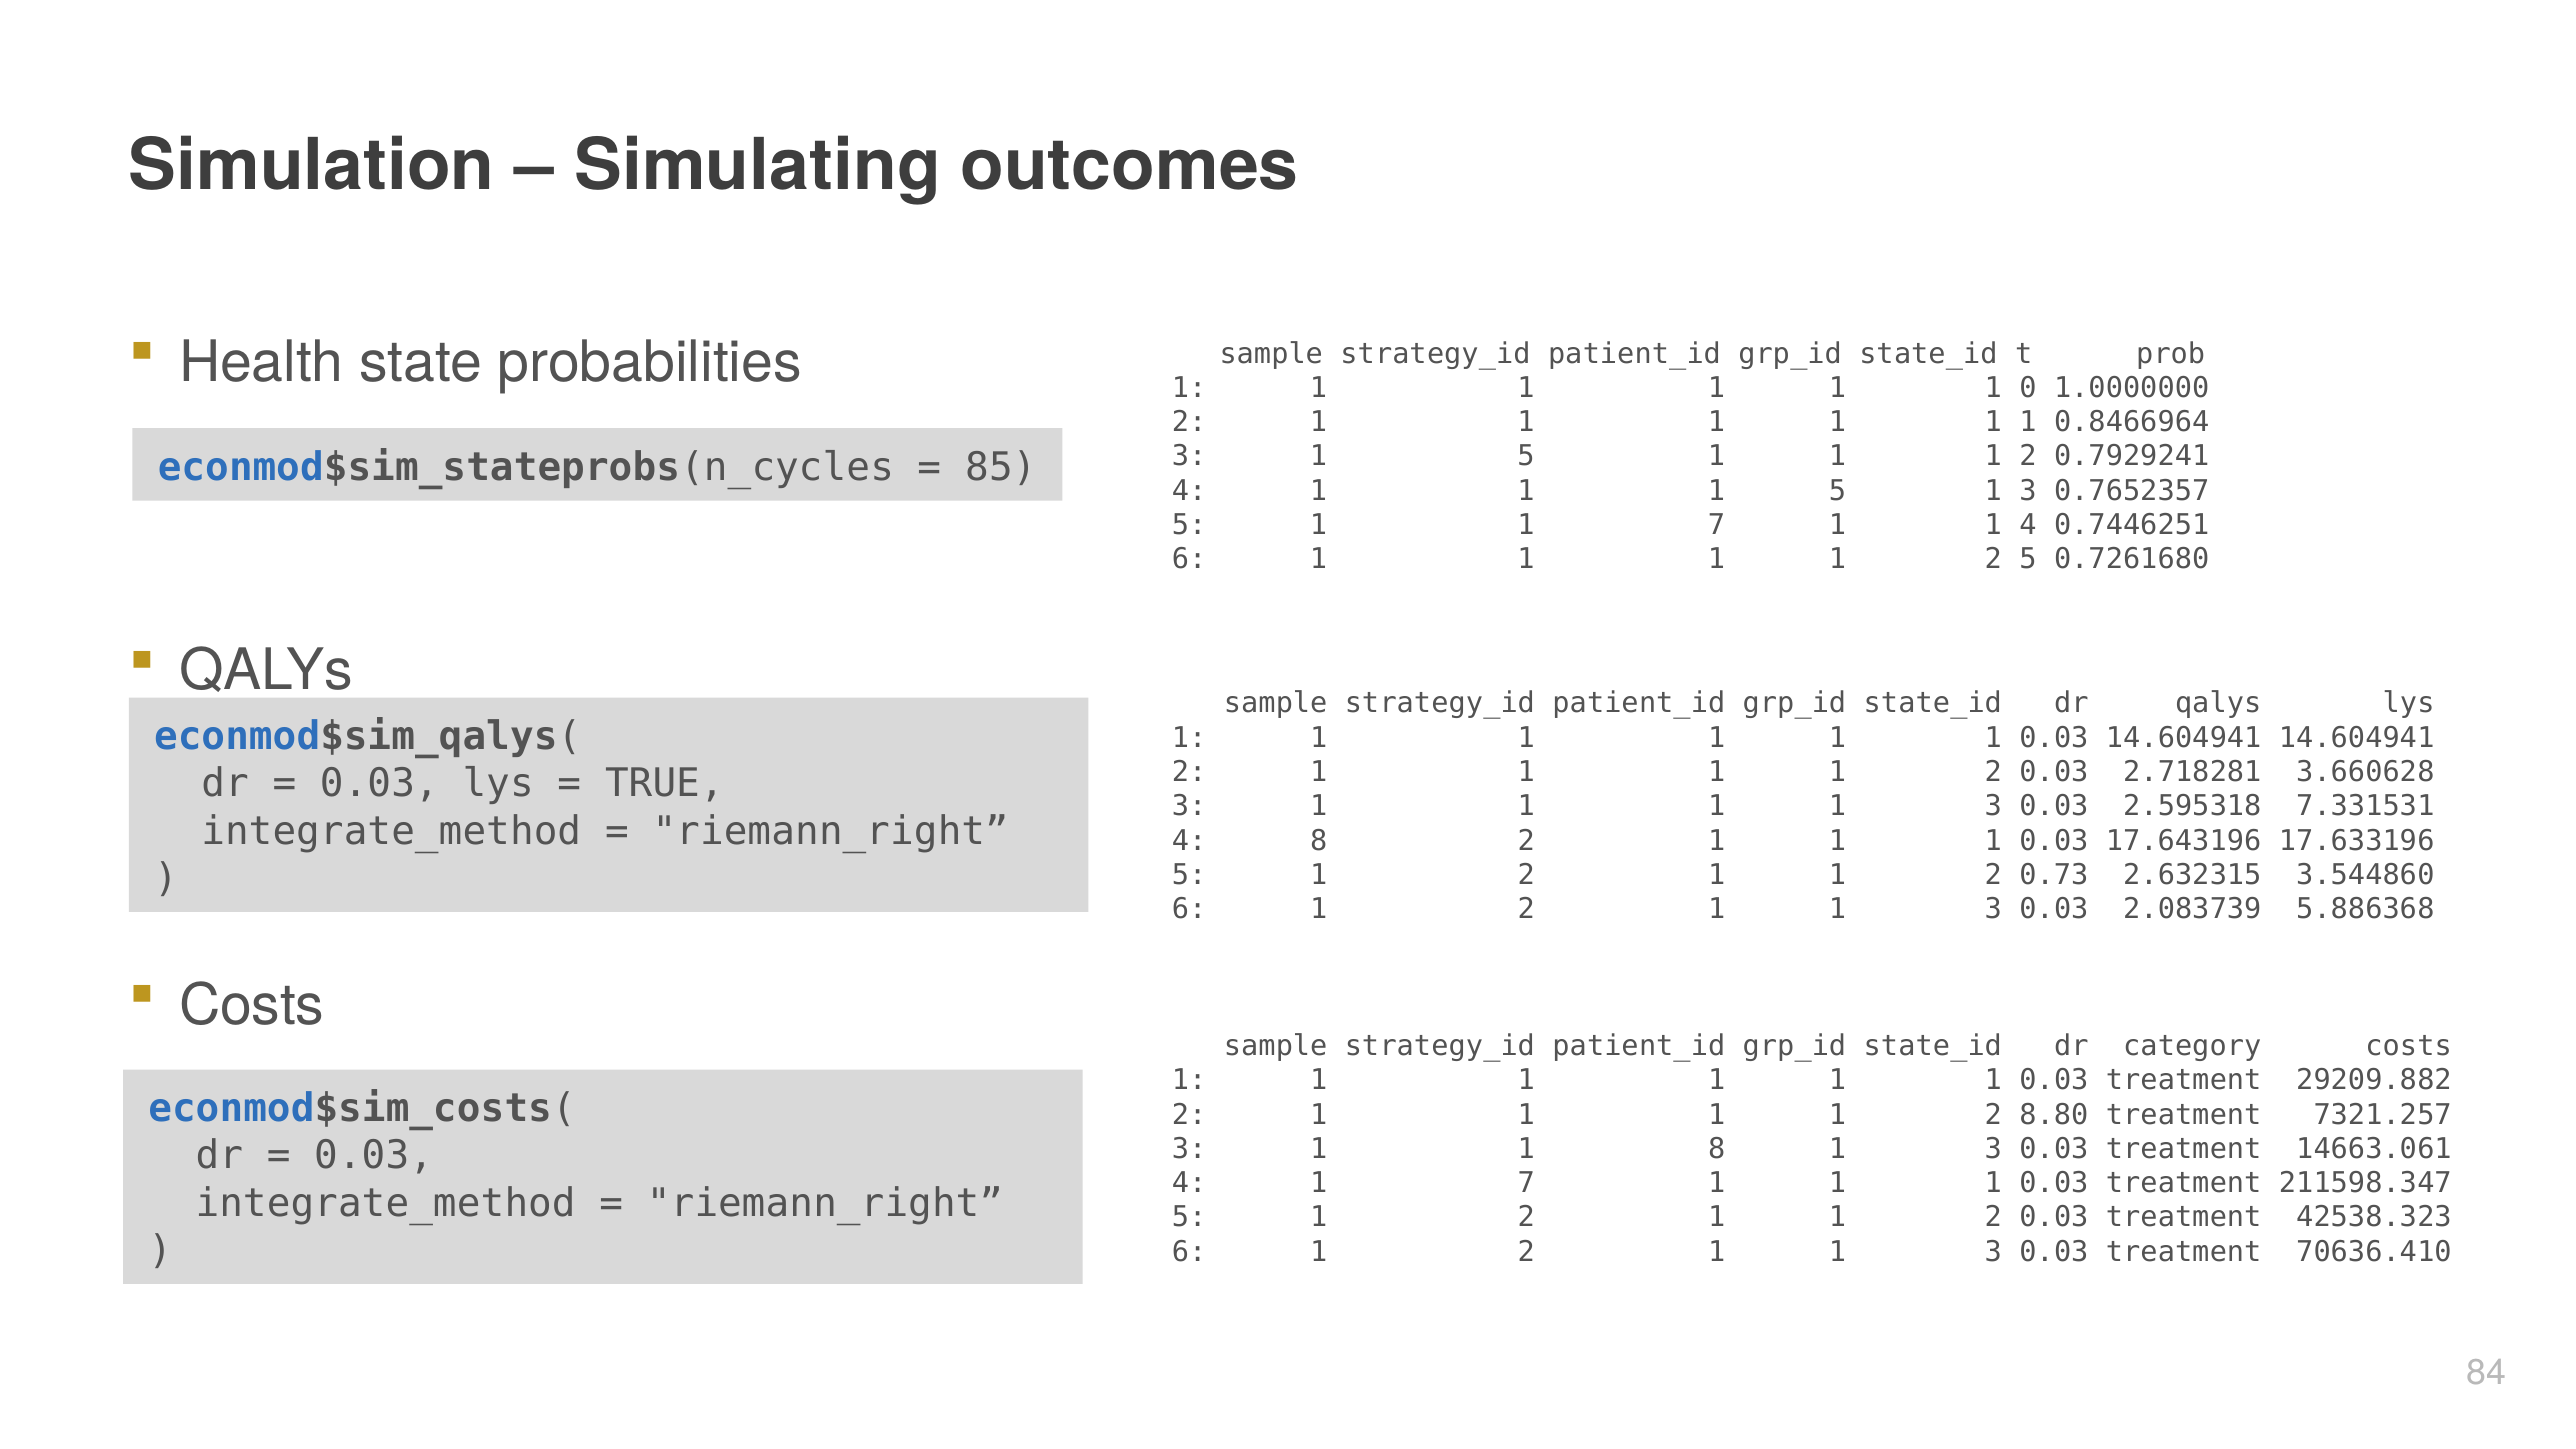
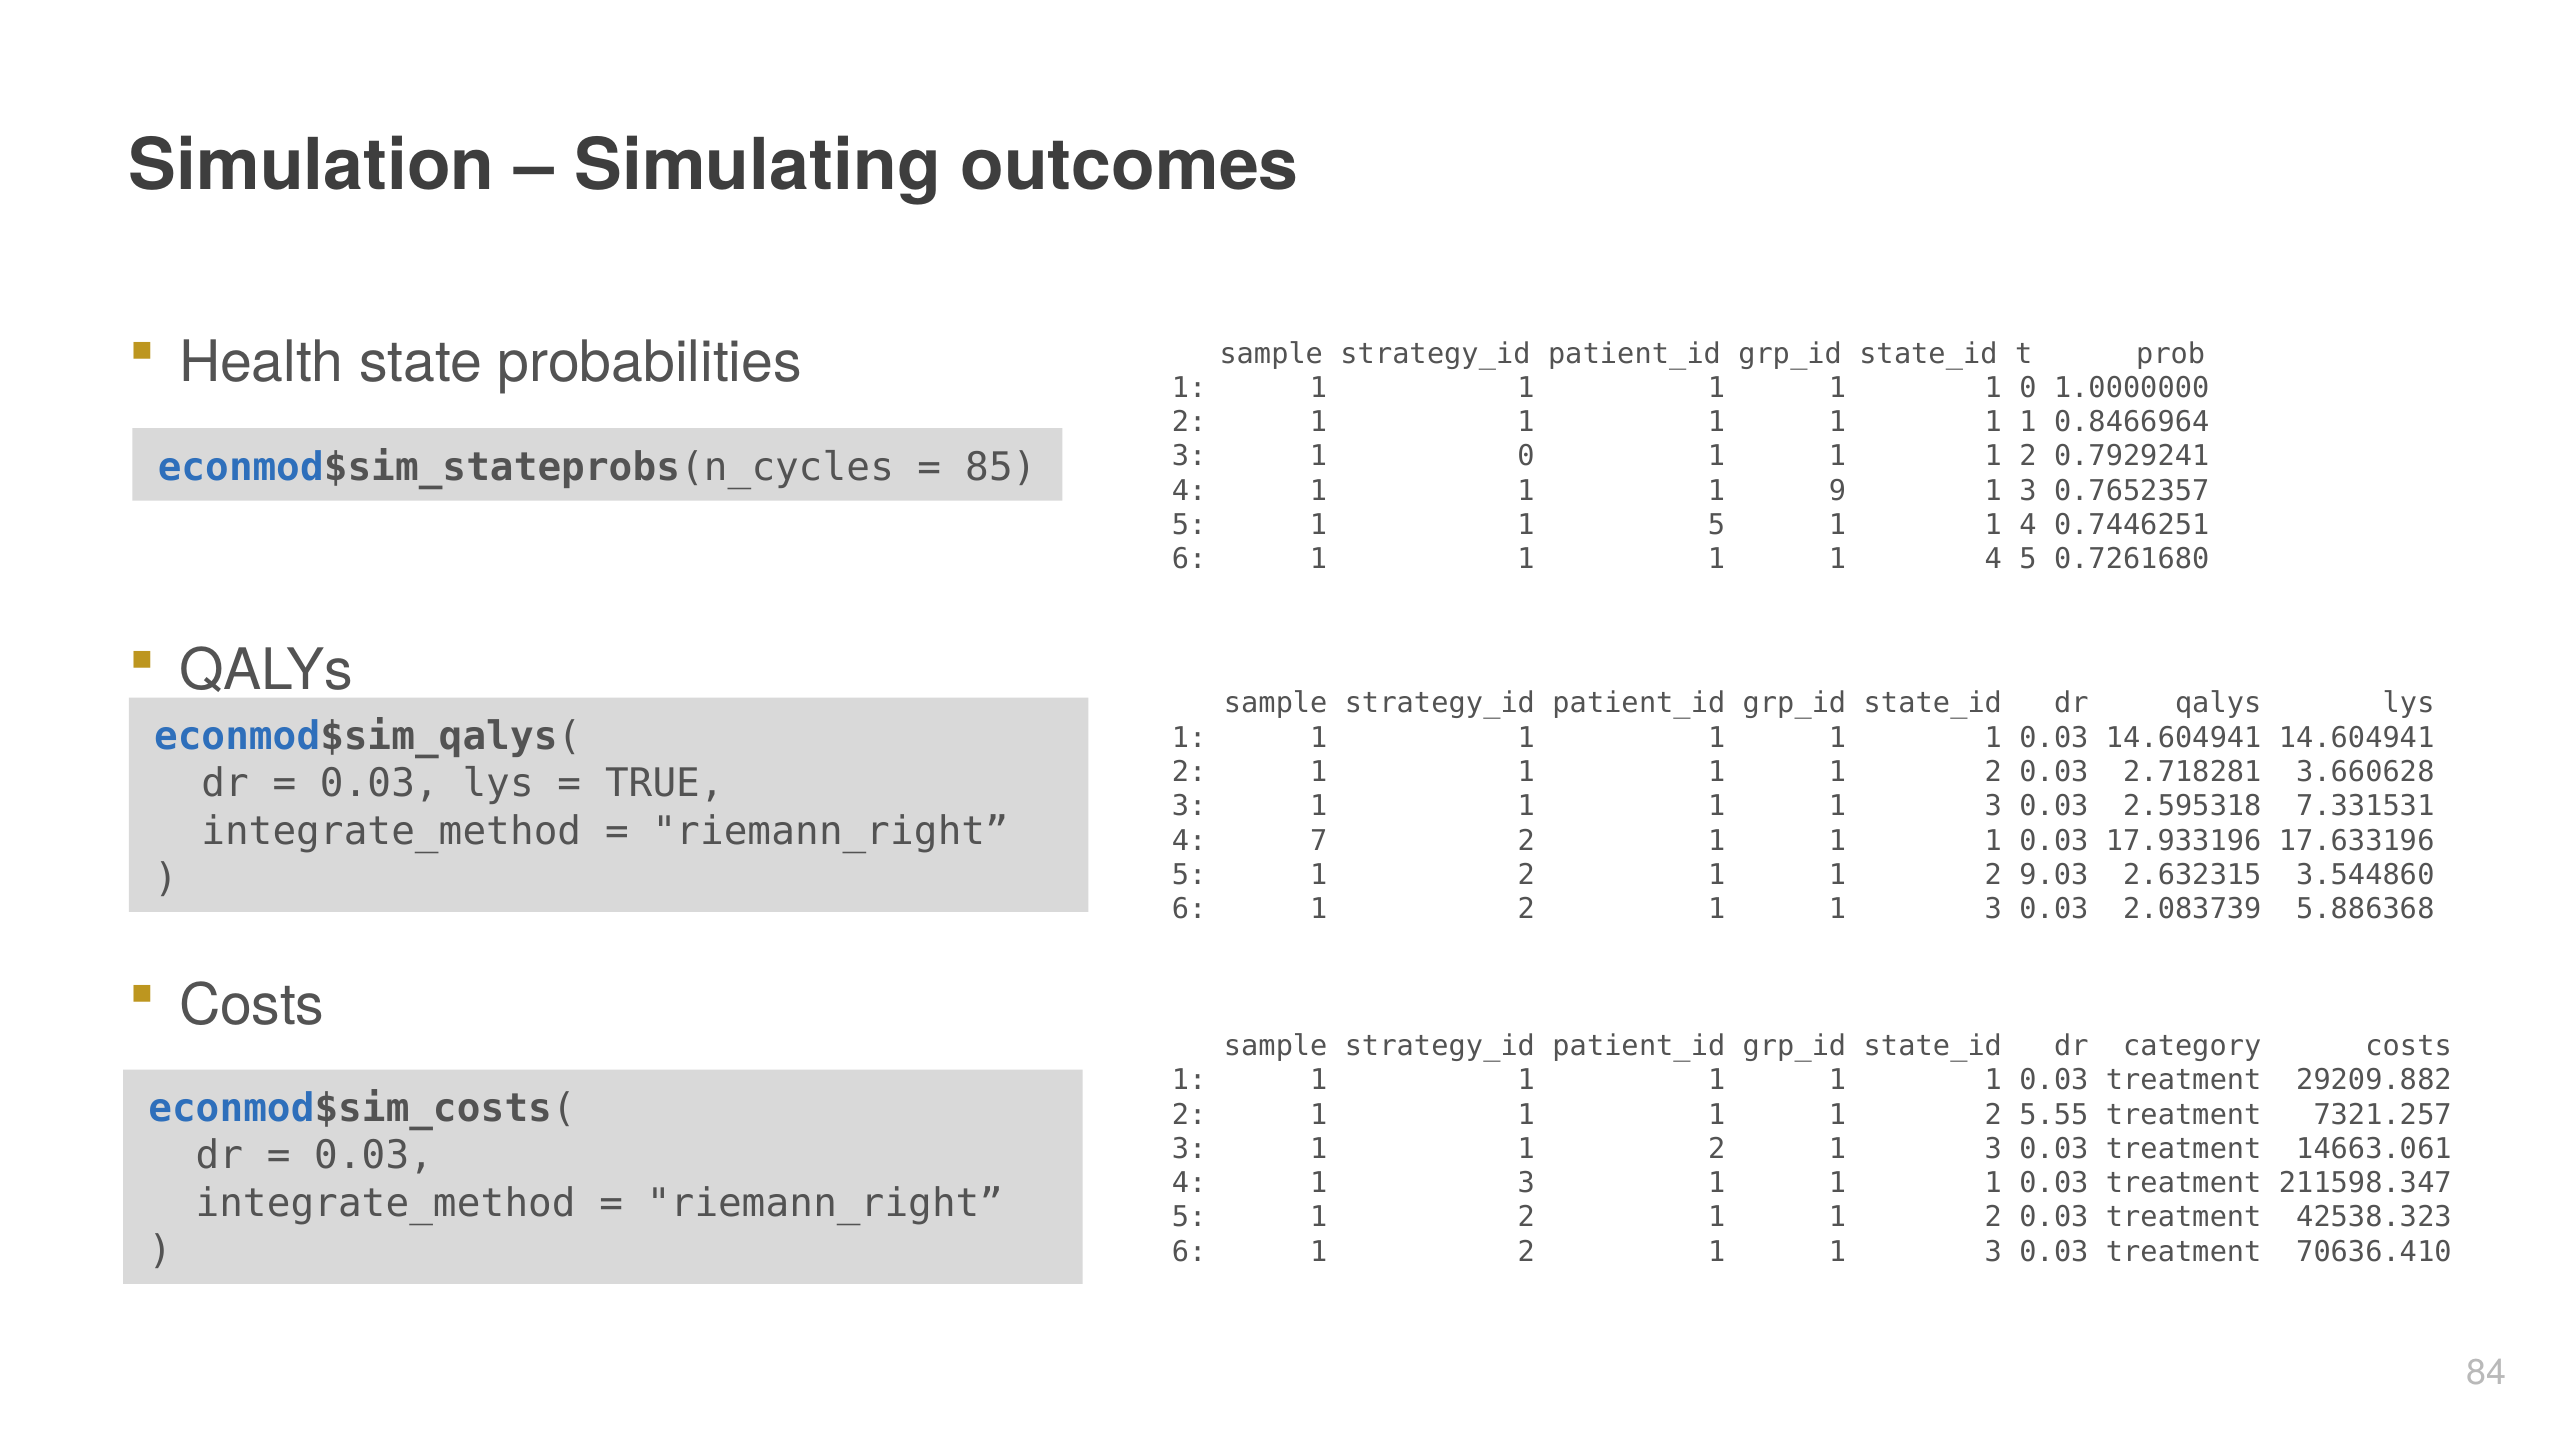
3 1 5: 5 -> 0 (1526, 457)
1 1 5: 5 -> 9 (1837, 491)
1 1 7: 7 -> 5 (1717, 525)
2: 2 -> 4 (1993, 559)
4 8: 8 -> 7 (1319, 841)
17.643196: 17.643196 -> 17.933196 (2184, 841)
0.73: 0.73 -> 9.03 (2054, 875)
8.80: 8.80 -> 5.55 (2054, 1115)
3 1 1 8: 8 -> 2 (1717, 1149)
4 1 7: 7 -> 3 (1526, 1183)
